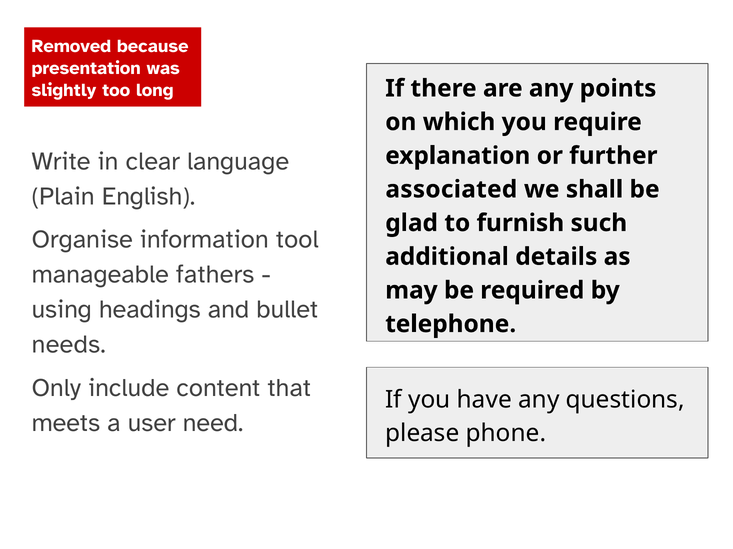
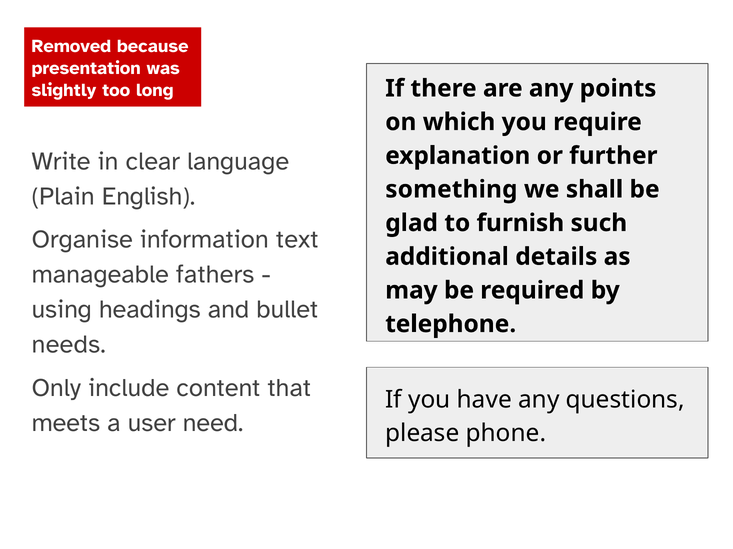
associated: associated -> something (451, 190)
tool: tool -> text (297, 240)
